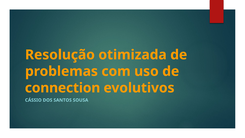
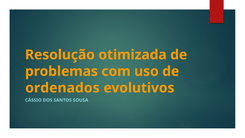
connection: connection -> ordenados (62, 88)
